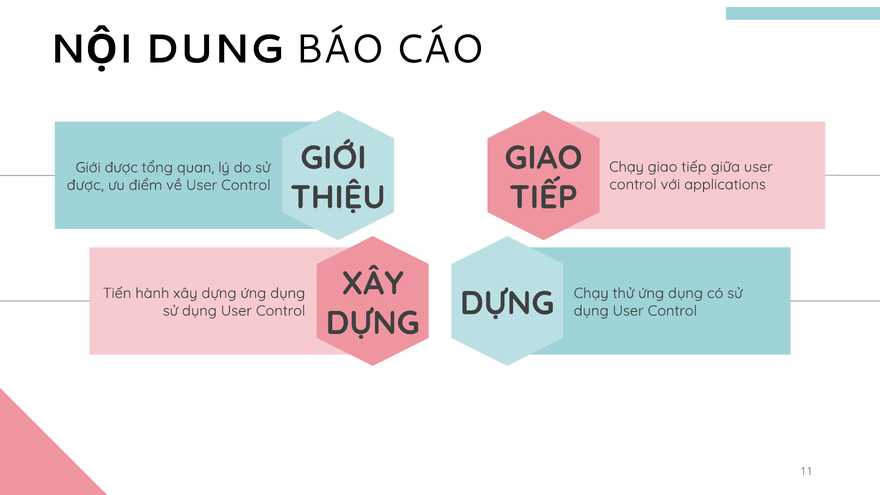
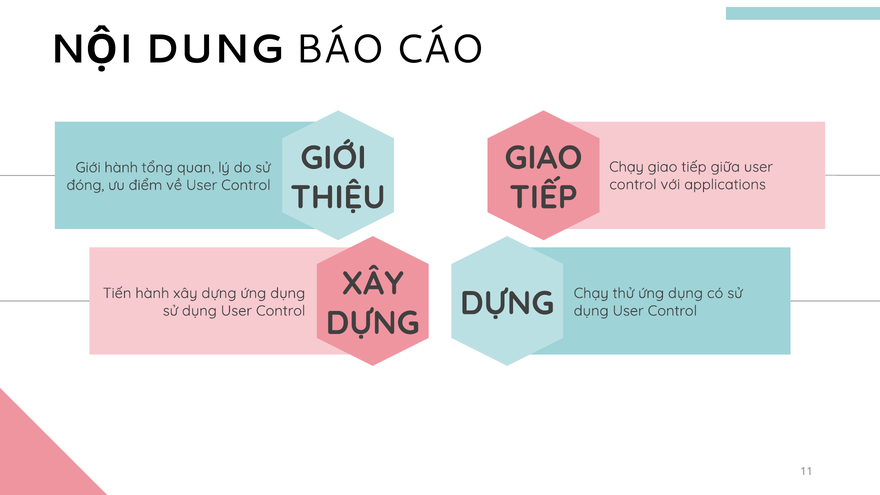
Giới được: được -> hành (121, 168)
được: được -> đóng (85, 185)
